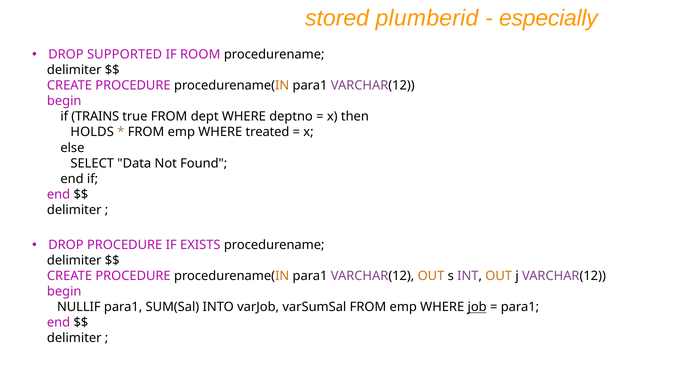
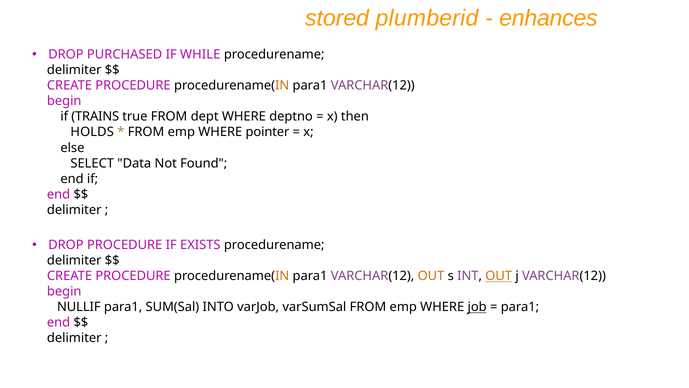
especially: especially -> enhances (548, 18)
SUPPORTED: SUPPORTED -> PURCHASED (125, 55)
ROOM: ROOM -> WHILE (200, 55)
treated: treated -> pointer (267, 132)
OUT underline: none -> present (499, 276)
